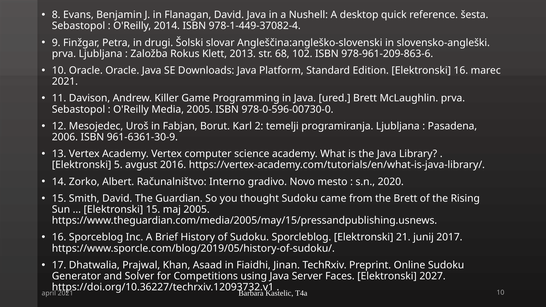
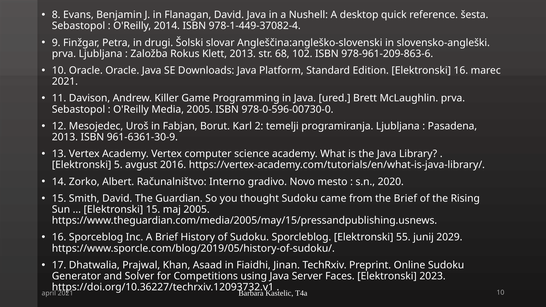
2006: 2006 -> 2013 (65, 137)
the Brett: Brett -> Brief (405, 198)
21: 21 -> 55 (403, 237)
2017: 2017 -> 2029 (449, 237)
2027: 2027 -> 2023 (433, 276)
